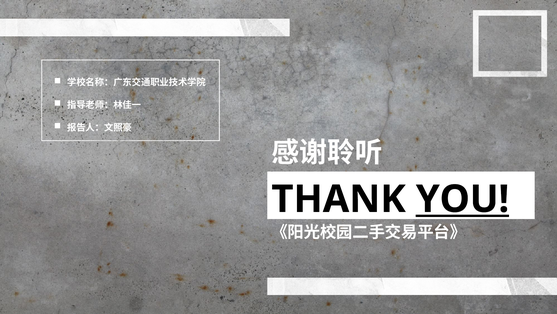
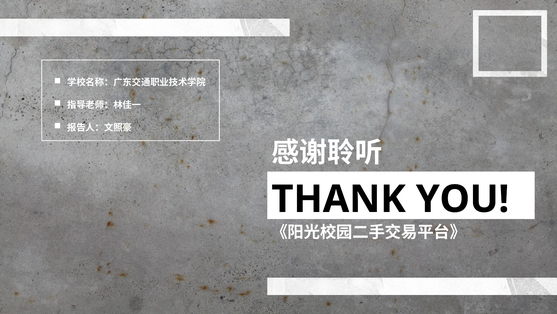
YOU underline: present -> none (463, 199)
